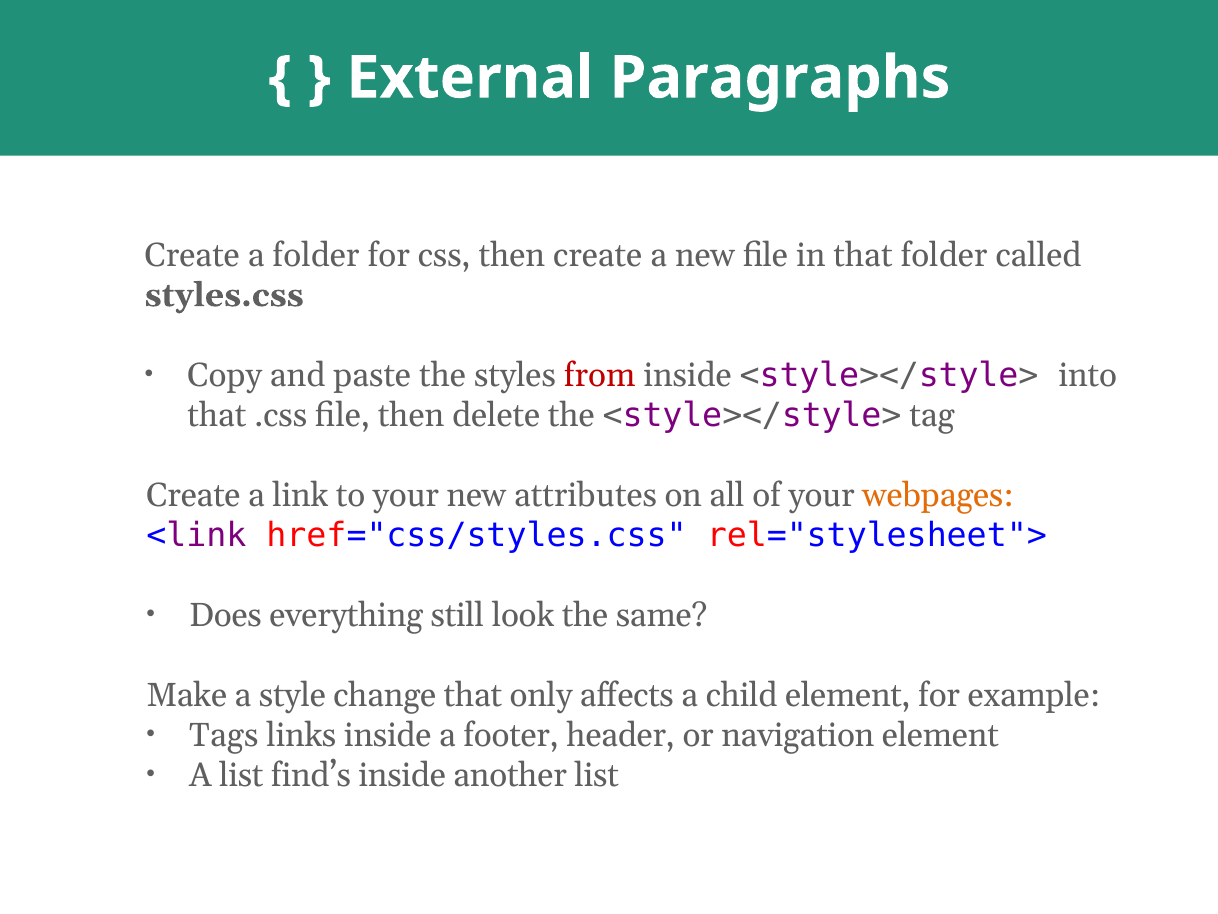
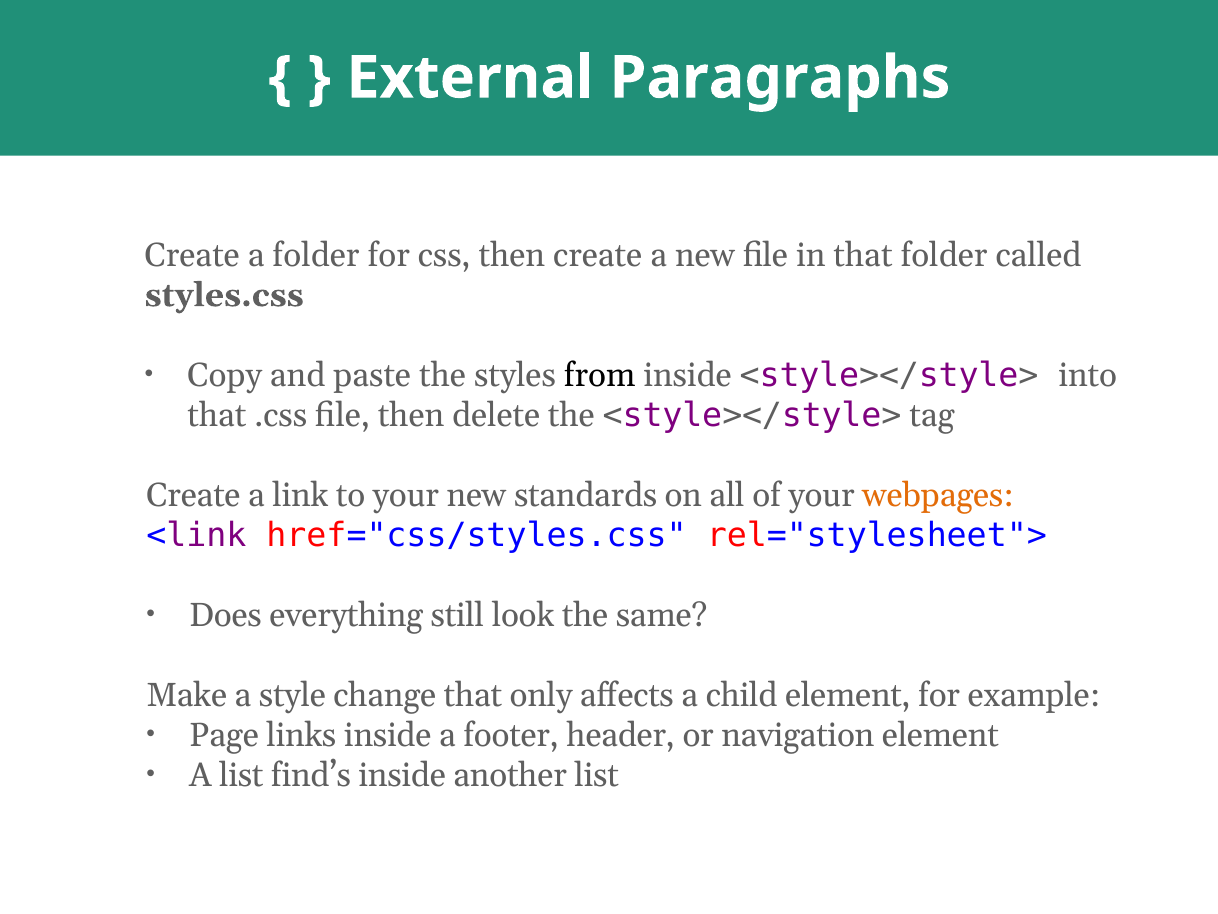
from colour: red -> black (600, 375)
attributes: attributes -> standards (586, 495)
Tags: Tags -> Page (224, 735)
